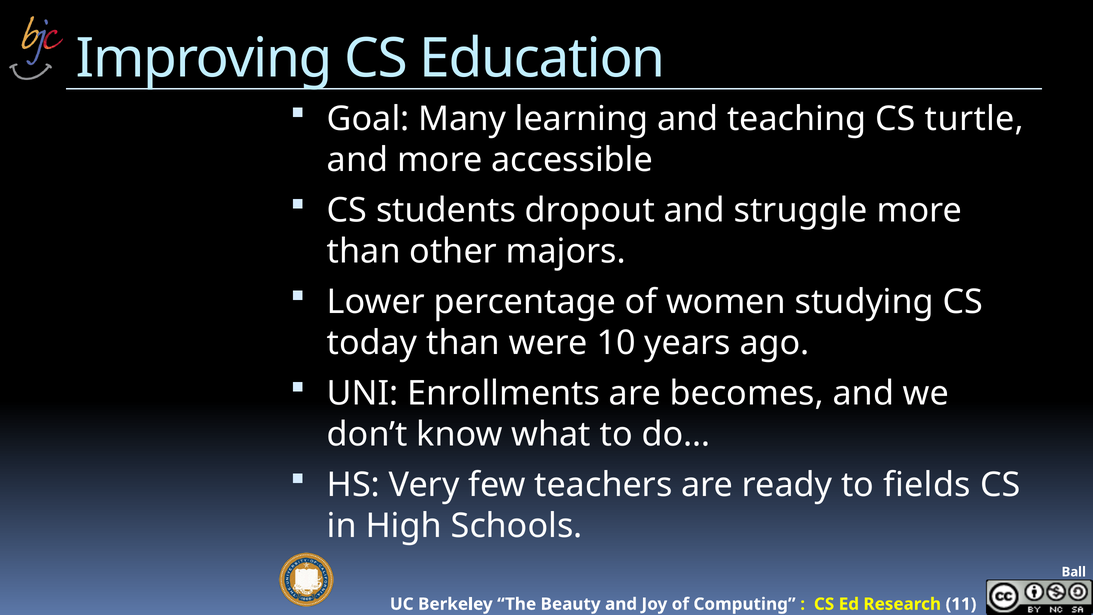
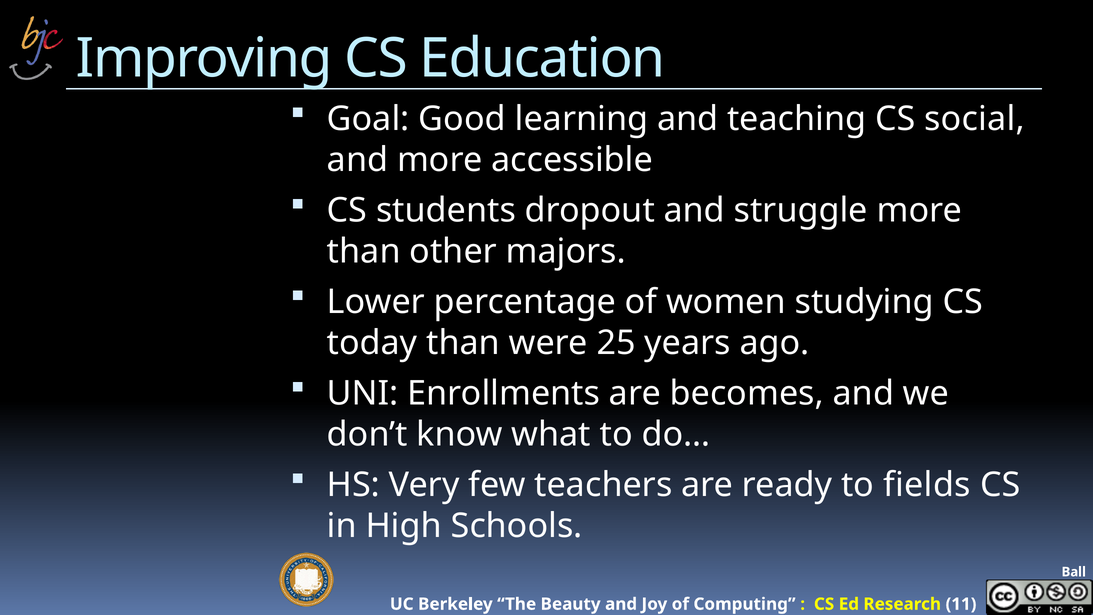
Many: Many -> Good (462, 119)
turtle: turtle -> social (975, 119)
10: 10 -> 25 (616, 343)
